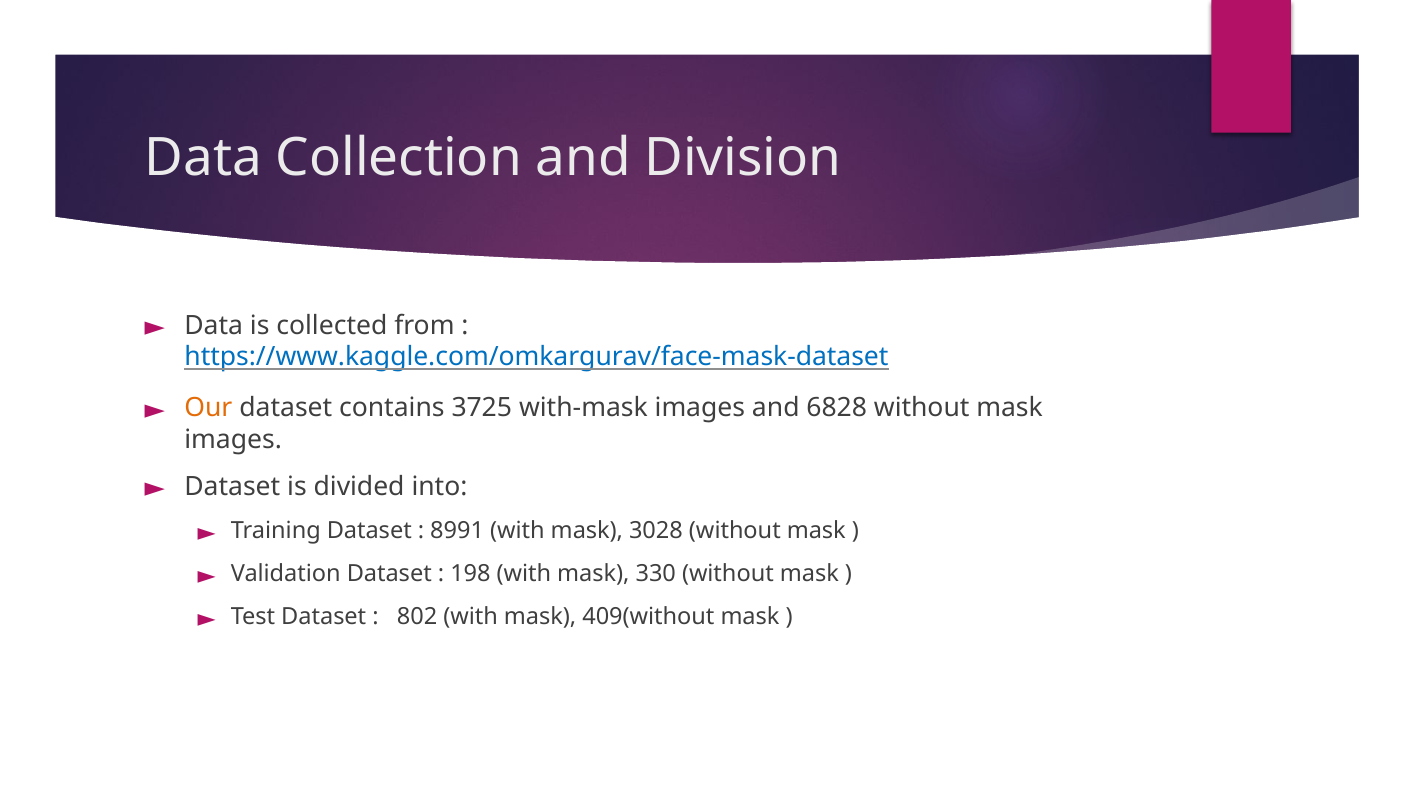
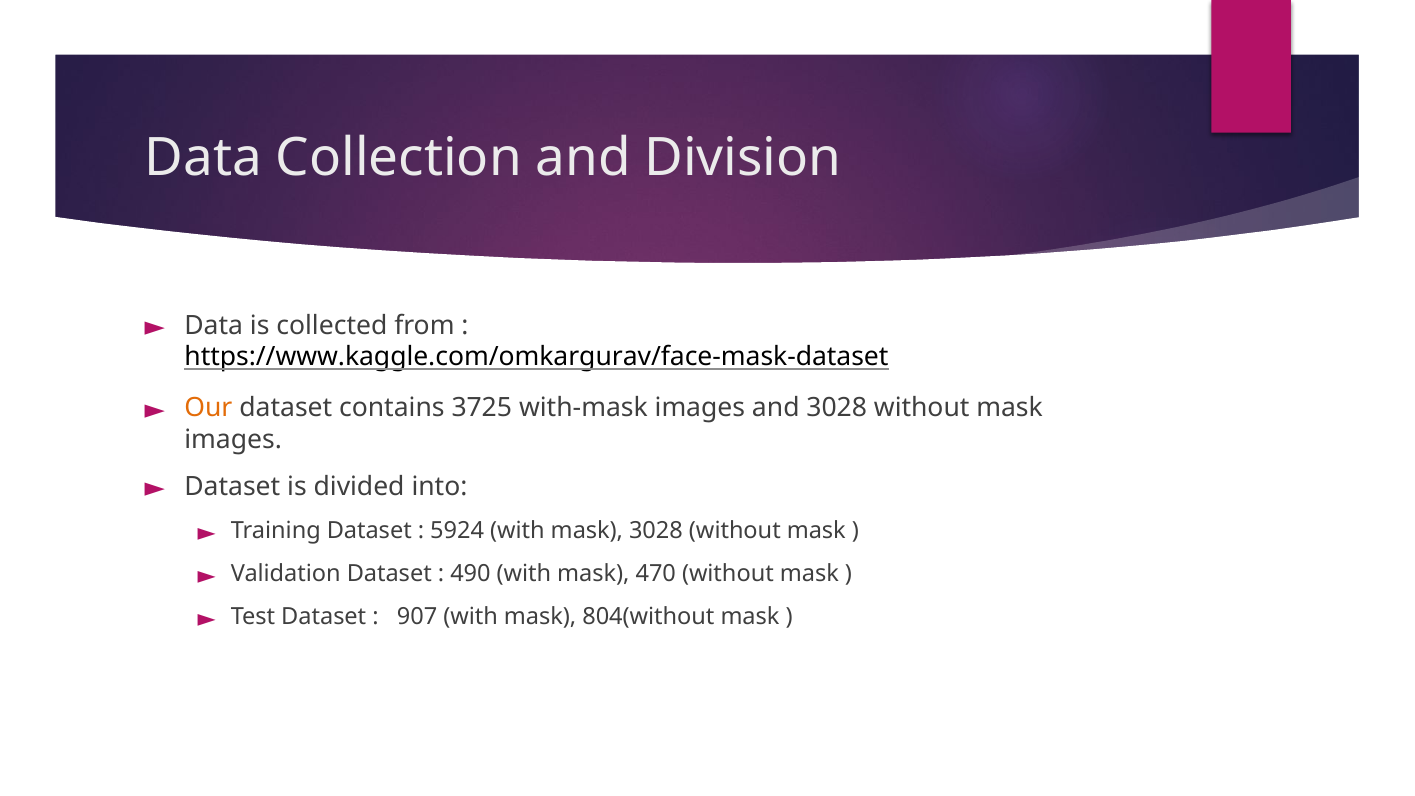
https://www.kaggle.com/omkargurav/face-mask-dataset colour: blue -> black (536, 357)
and 6828: 6828 -> 3028 (837, 408)
8991: 8991 -> 5924 (457, 531)
198: 198 -> 490 (470, 574)
330: 330 -> 470 (656, 574)
802: 802 -> 907 (417, 617)
409(without: 409(without -> 804(without (648, 617)
